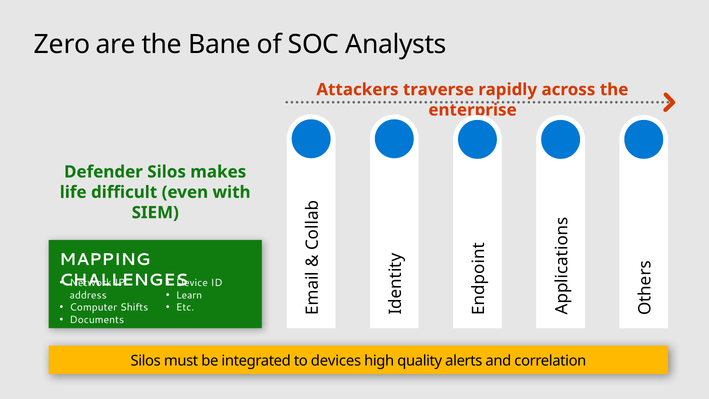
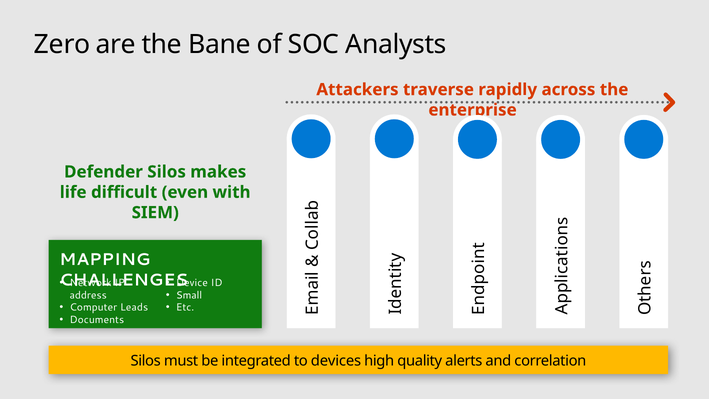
Learn: Learn -> Small (189, 295)
Shifts: Shifts -> Leads (134, 307)
